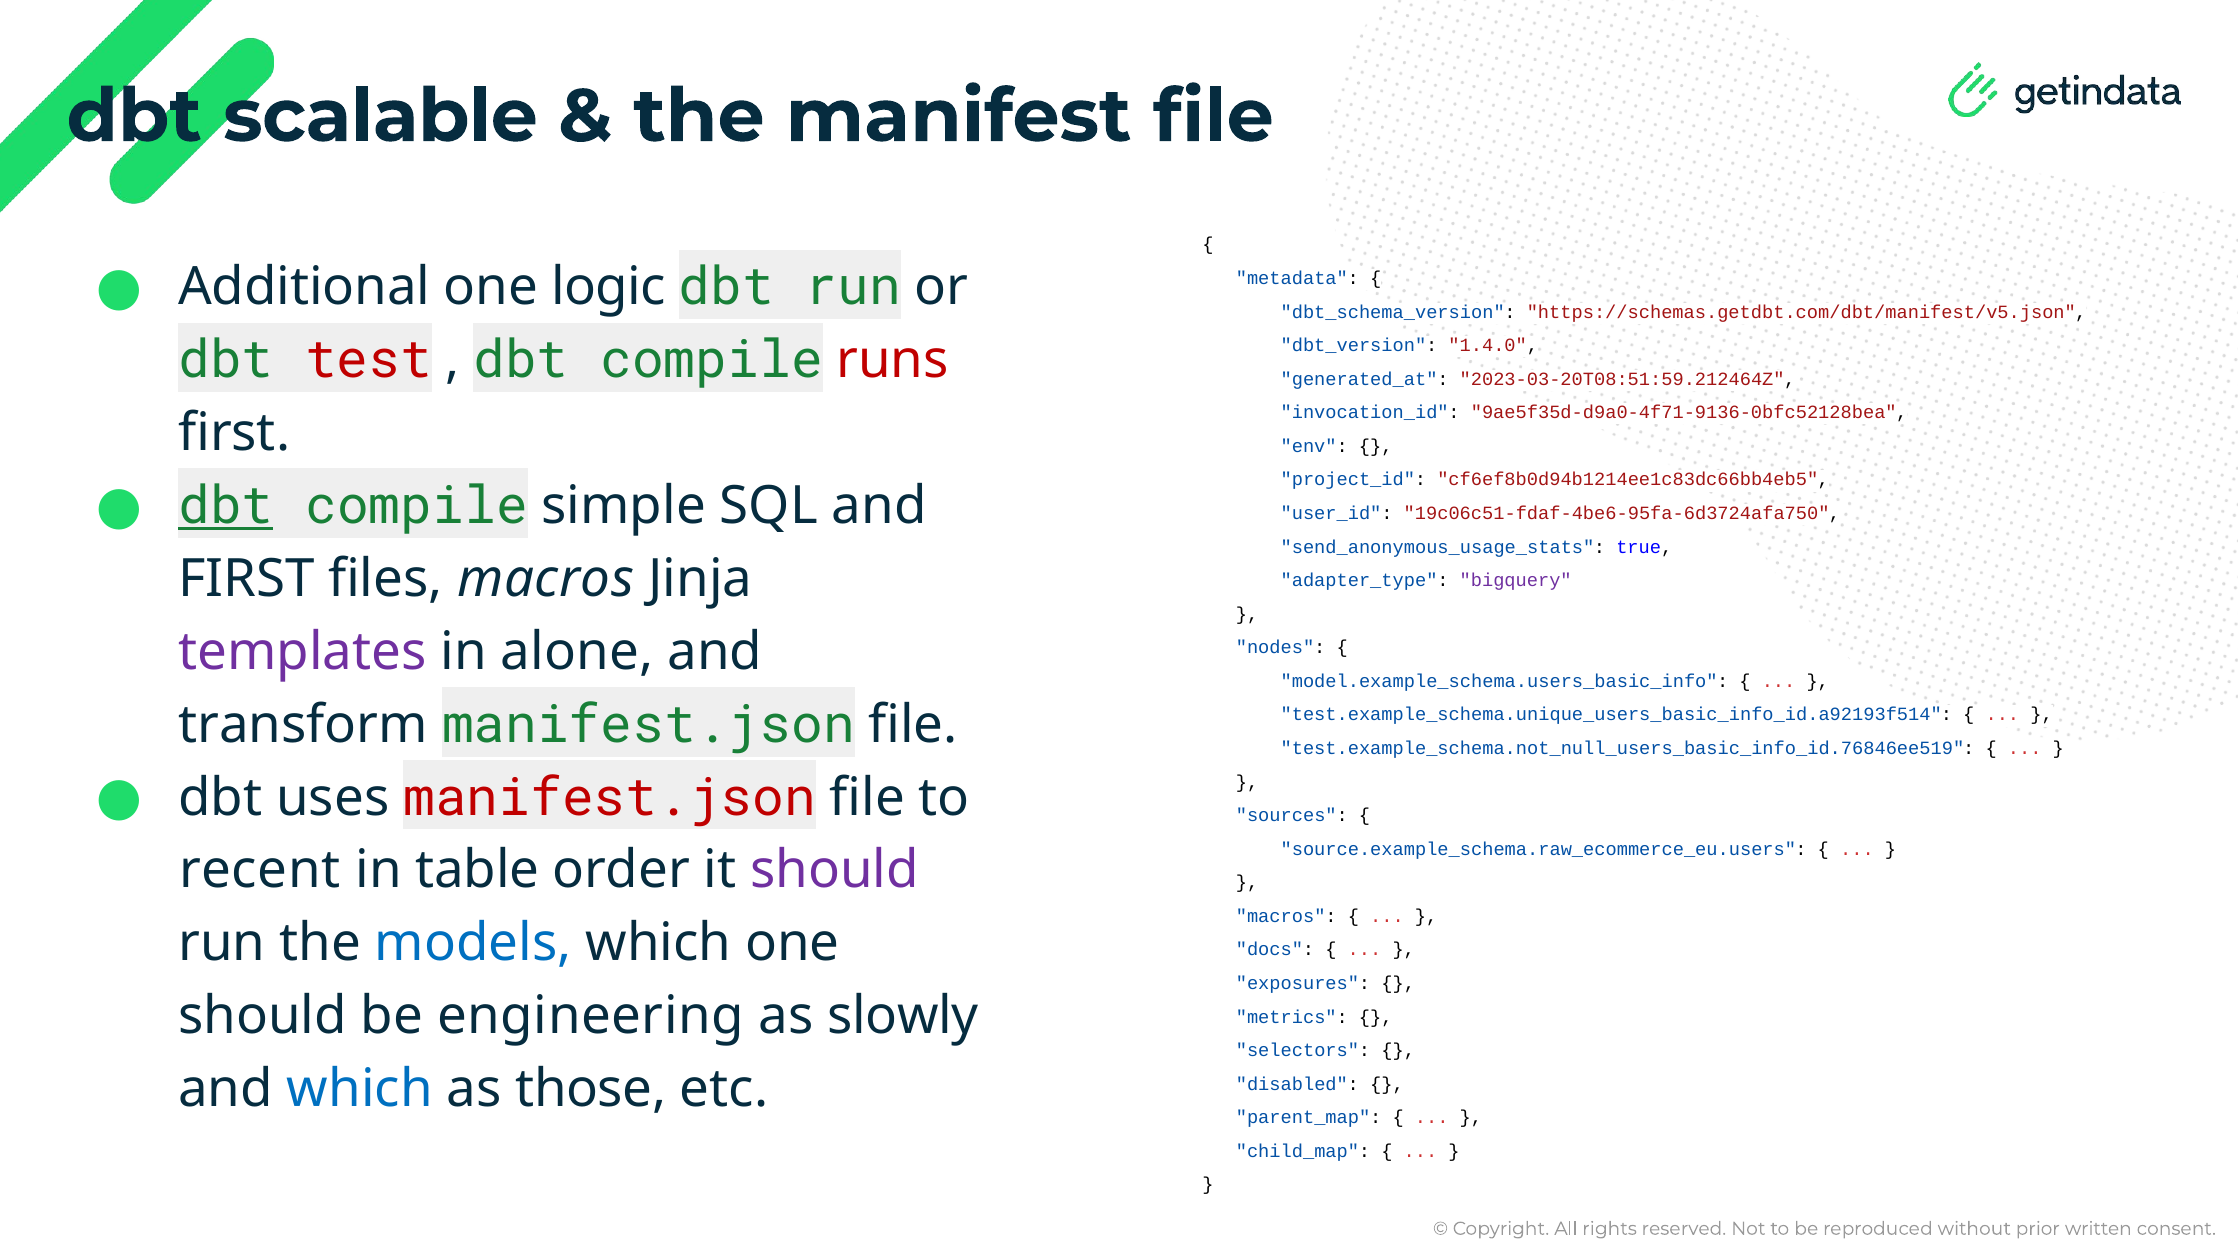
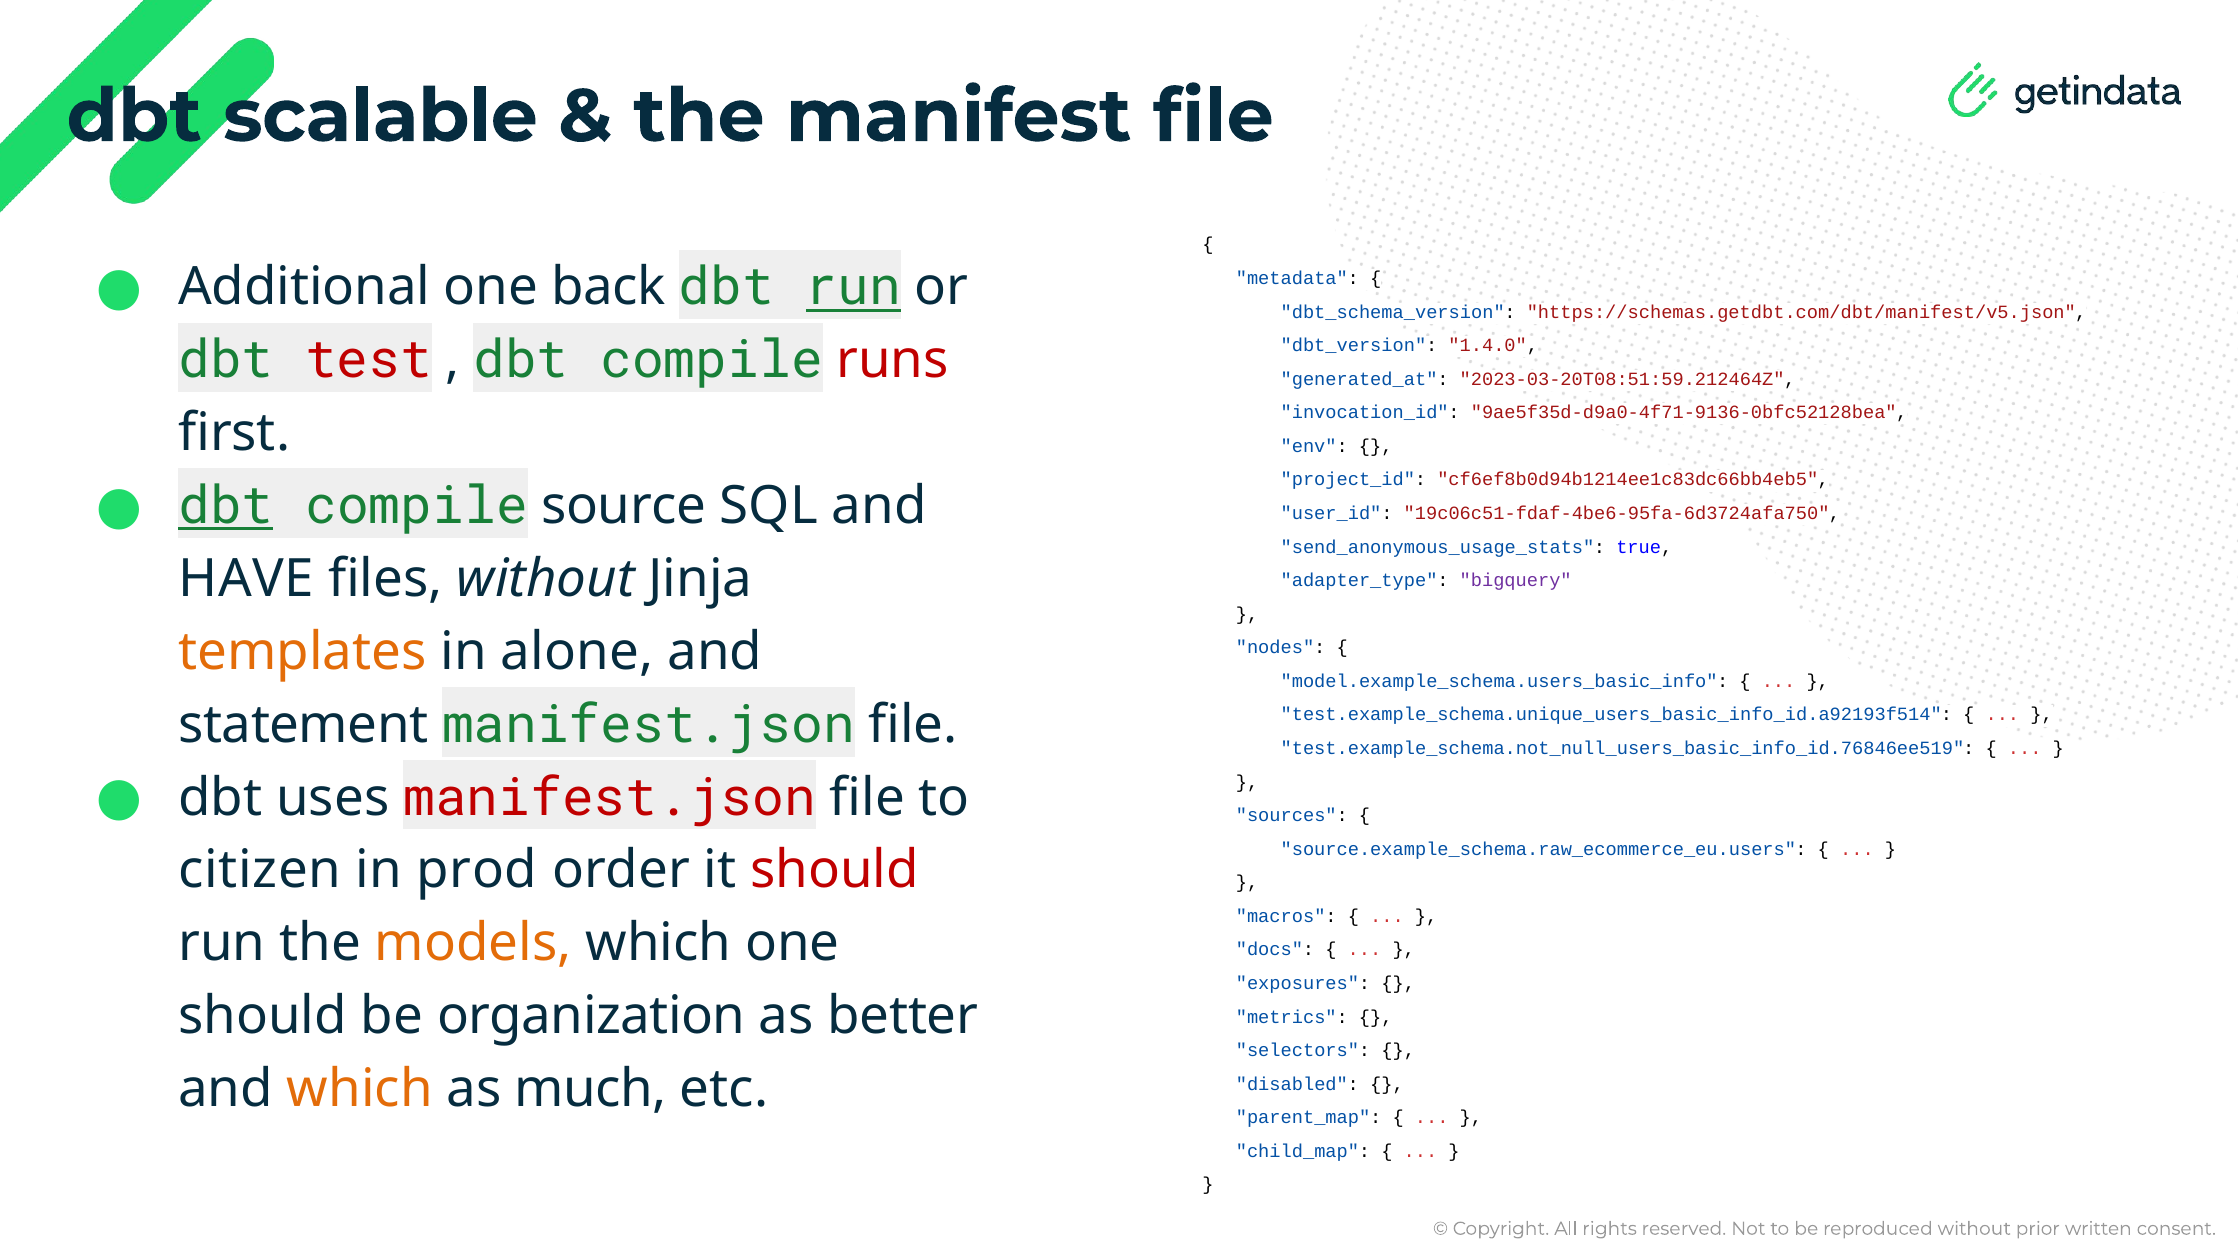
logic: logic -> back (609, 288)
run underline: none -> present (853, 288)
simple: simple -> source (624, 506)
FIRST: FIRST -> HAVE (246, 579)
files macros: macros -> without (546, 579)
templates colour: purple -> orange (303, 652)
transform: transform -> statement (303, 725)
recent: recent -> citizen (260, 870)
table: table -> prod (477, 870)
should colour: purple -> red (835, 870)
models colour: blue -> orange (473, 943)
engineering: engineering -> organization (591, 1016)
slowly: slowly -> better (903, 1016)
which colour: blue -> orange (360, 1089)
those: those -> much (591, 1089)
